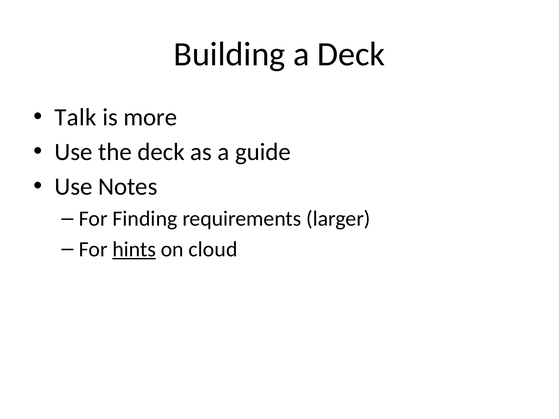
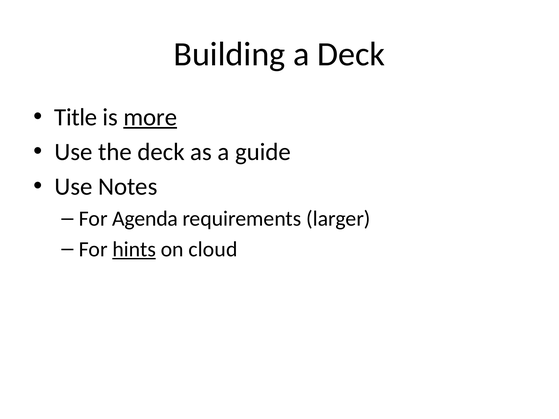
Talk: Talk -> Title (76, 117)
more underline: none -> present (150, 117)
Finding: Finding -> Agenda (145, 219)
